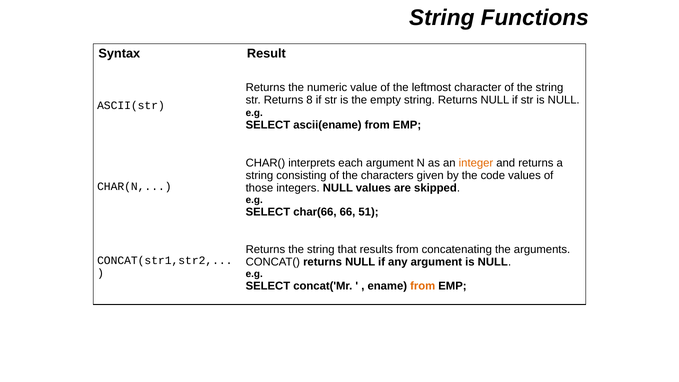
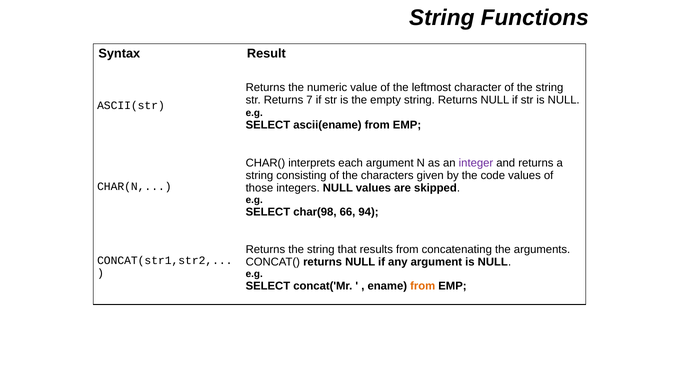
8: 8 -> 7 (310, 100)
integer colour: orange -> purple (476, 163)
char(66: char(66 -> char(98 (315, 212)
51: 51 -> 94 (368, 212)
